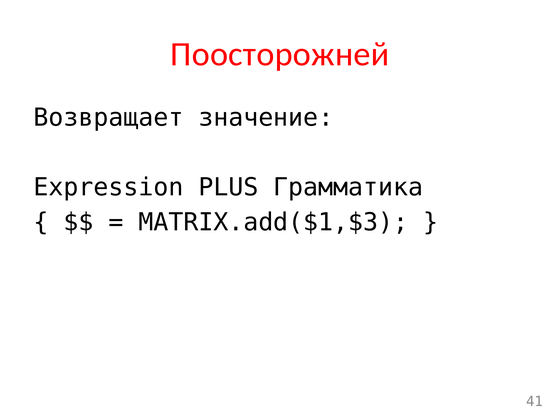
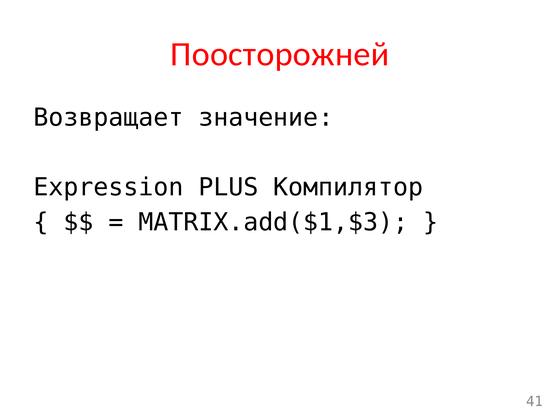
Грамматика: Грамматика -> Компилятор (348, 187)
